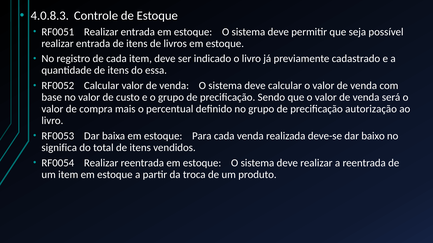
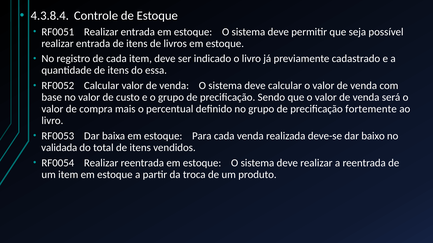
4.0.8.3: 4.0.8.3 -> 4.3.8.4 (50, 16)
autorização: autorização -> fortemente (371, 109)
significa: significa -> validada (59, 148)
